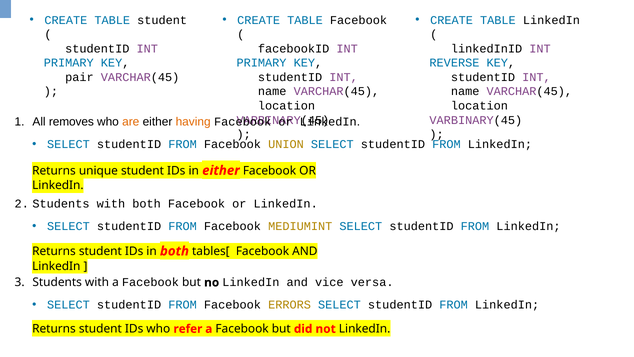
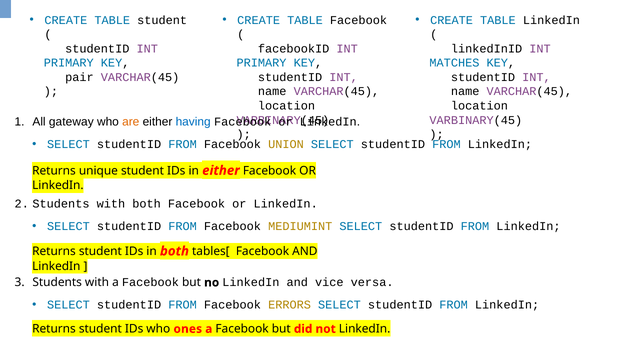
REVERSE: REVERSE -> MATCHES (454, 63)
removes: removes -> gateway (71, 122)
having colour: orange -> blue (193, 122)
refer: refer -> ones (188, 329)
